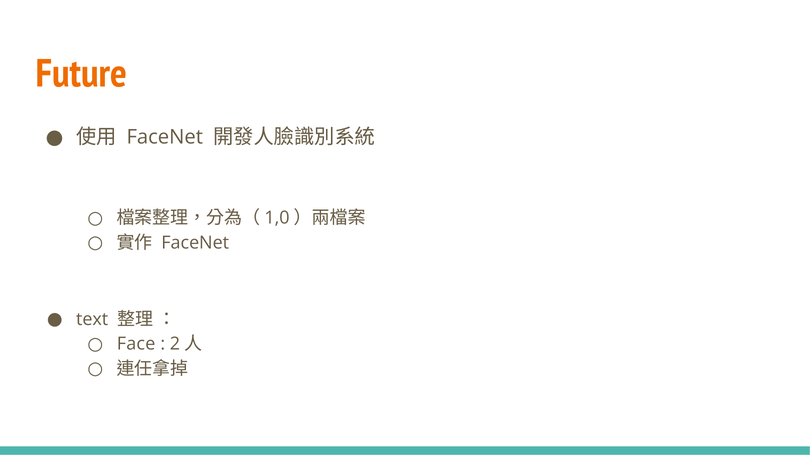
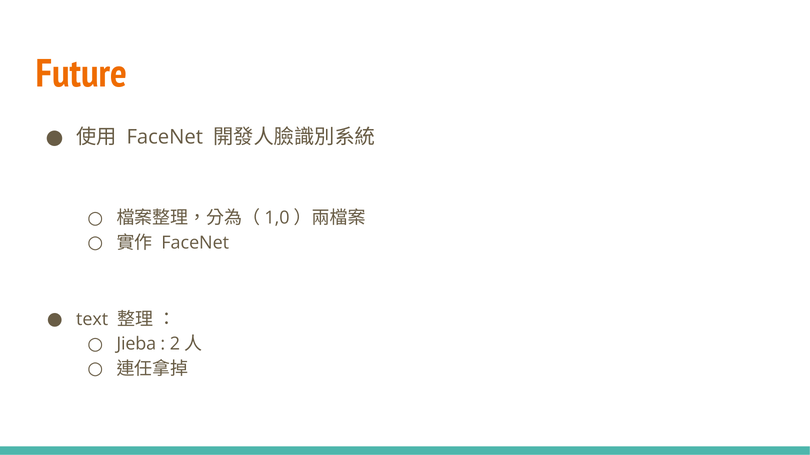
Face: Face -> Jieba (136, 344)
